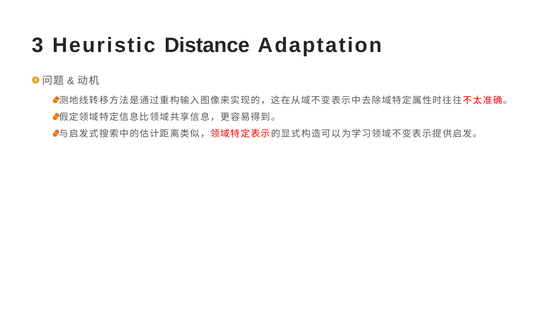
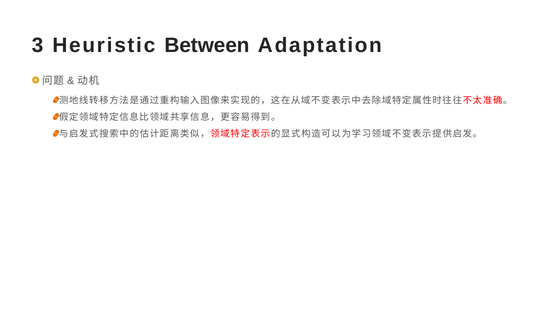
Distance: Distance -> Between (207, 45)
